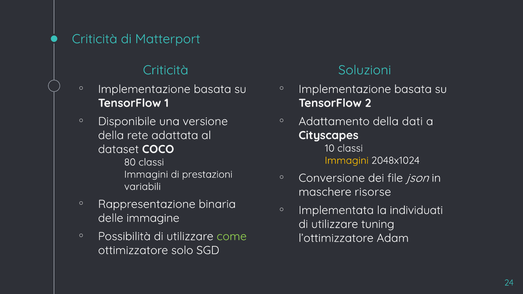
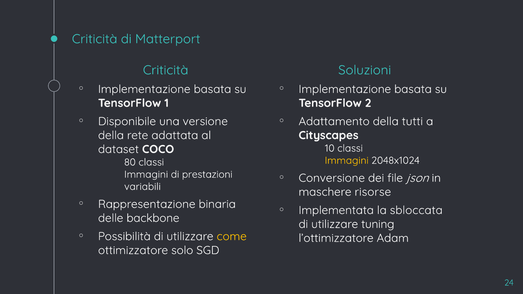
dati: dati -> tutti (412, 121)
individuati: individuati -> sbloccata (416, 210)
immagine: immagine -> backbone (153, 218)
come colour: light green -> yellow (232, 237)
